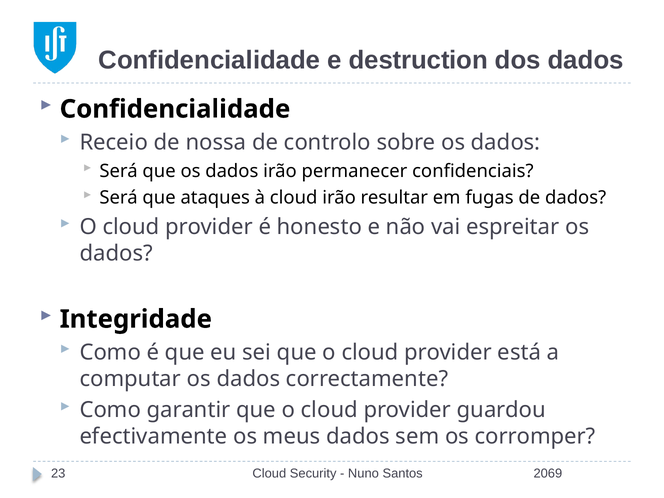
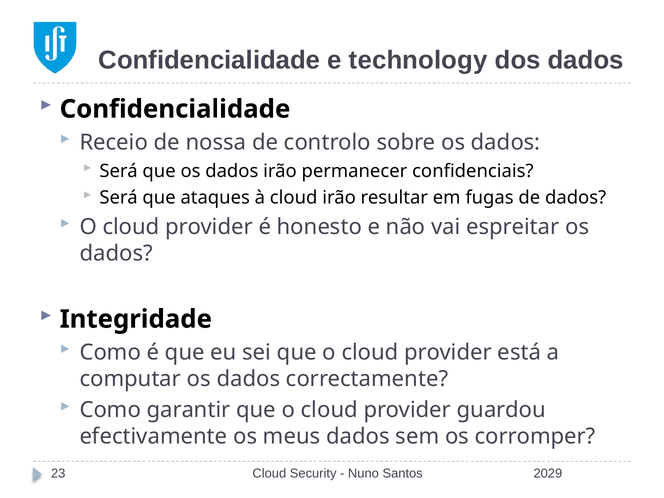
destruction: destruction -> technology (418, 60)
2069: 2069 -> 2029 (548, 474)
